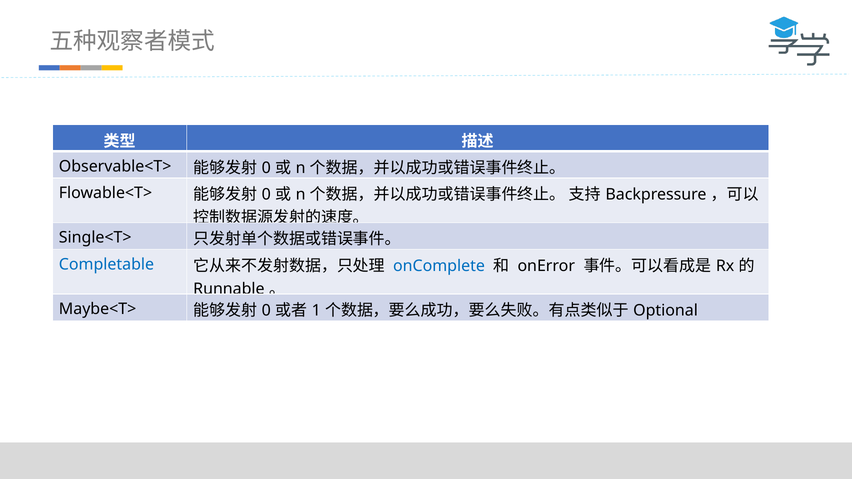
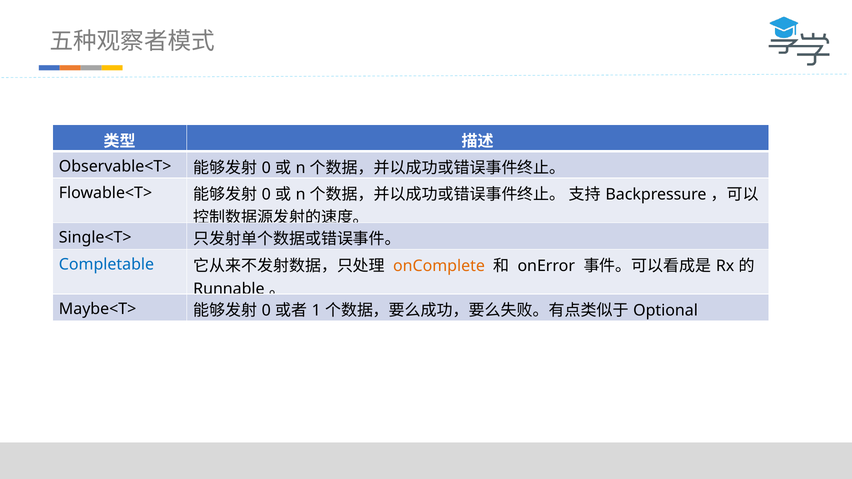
onComplete colour: blue -> orange (439, 266)
